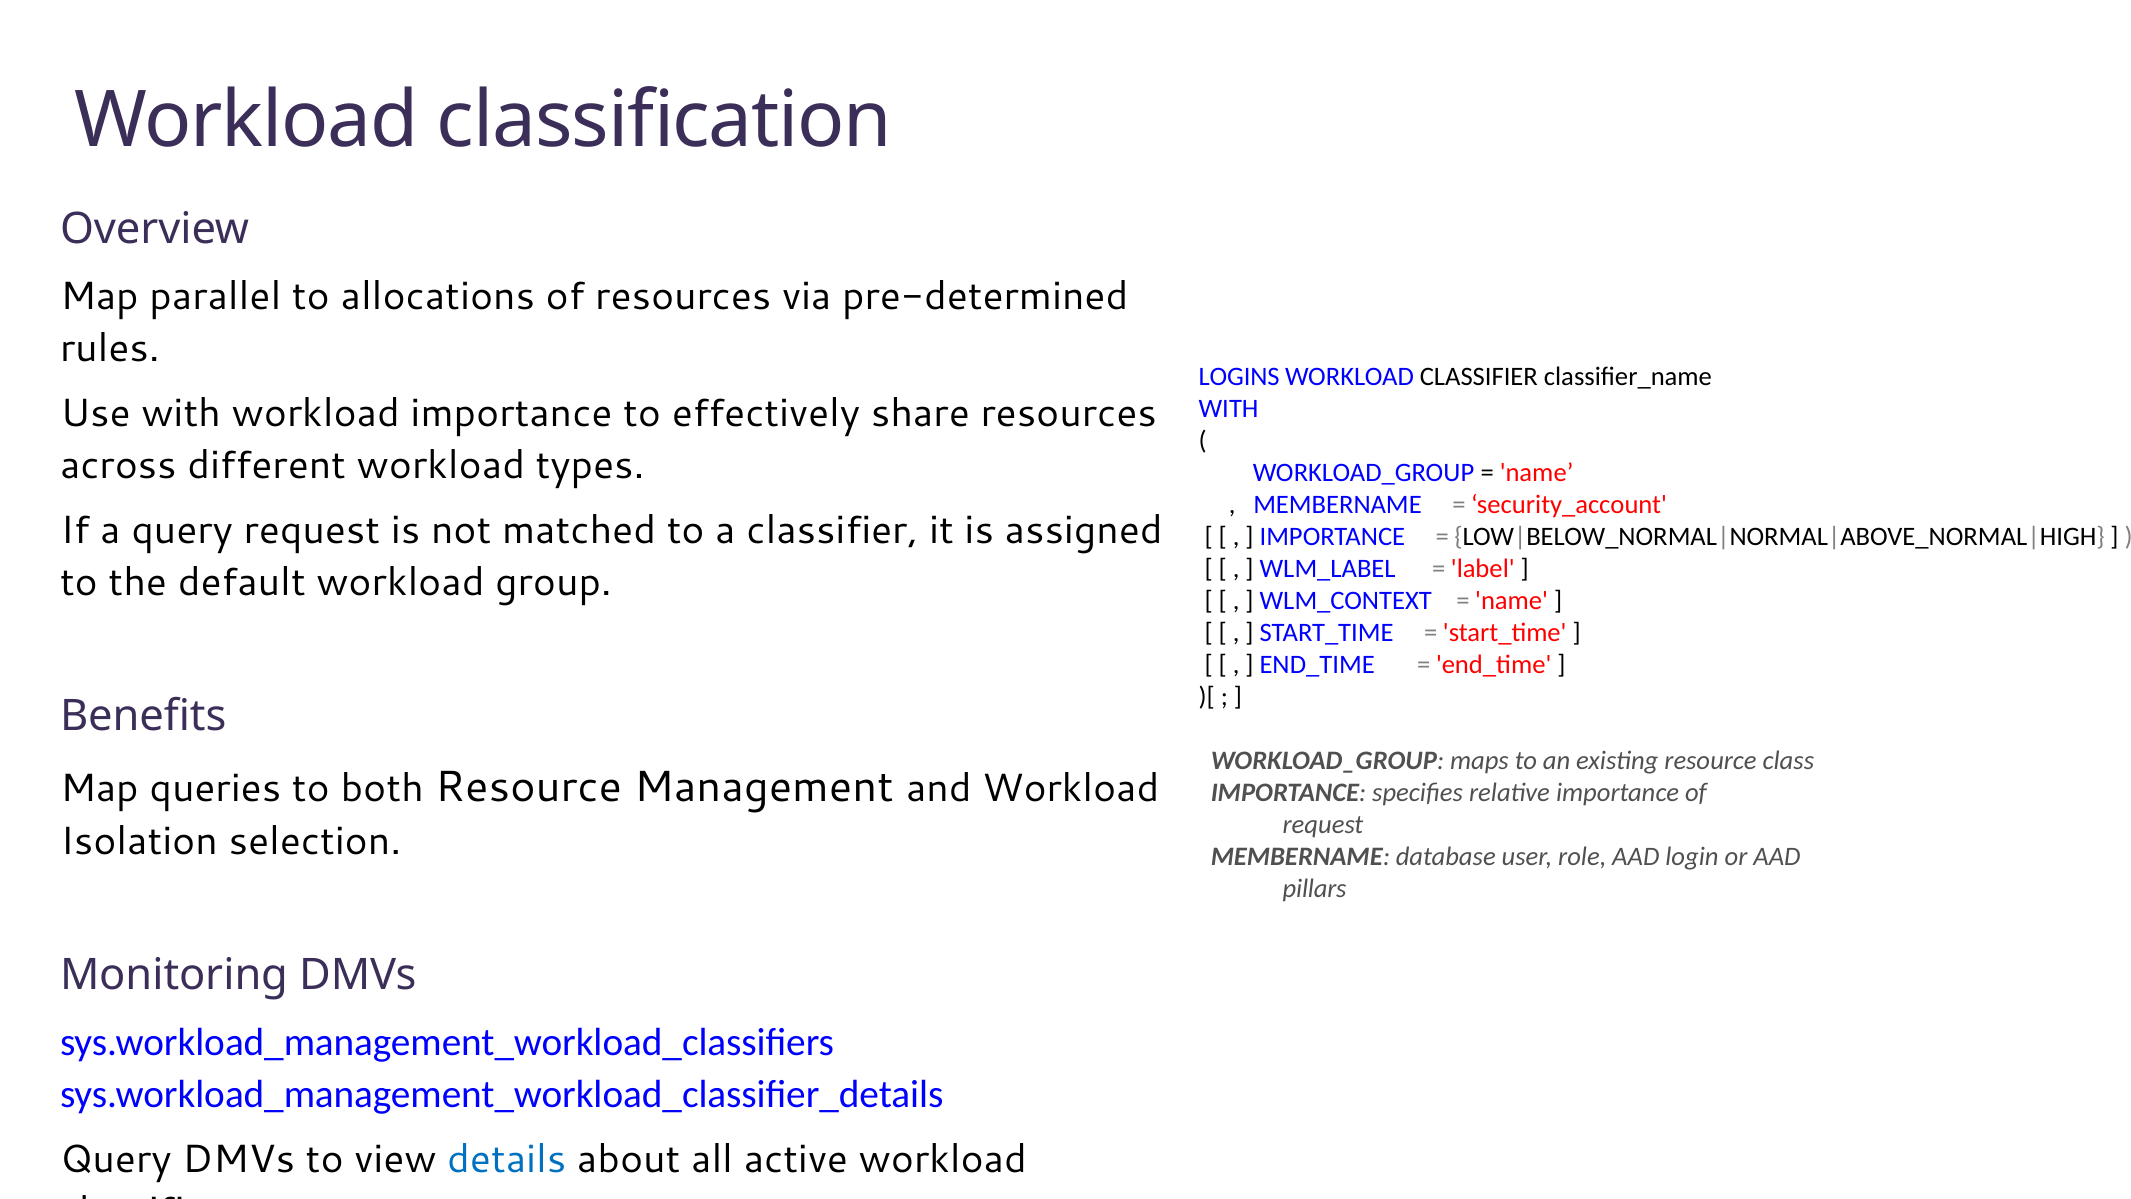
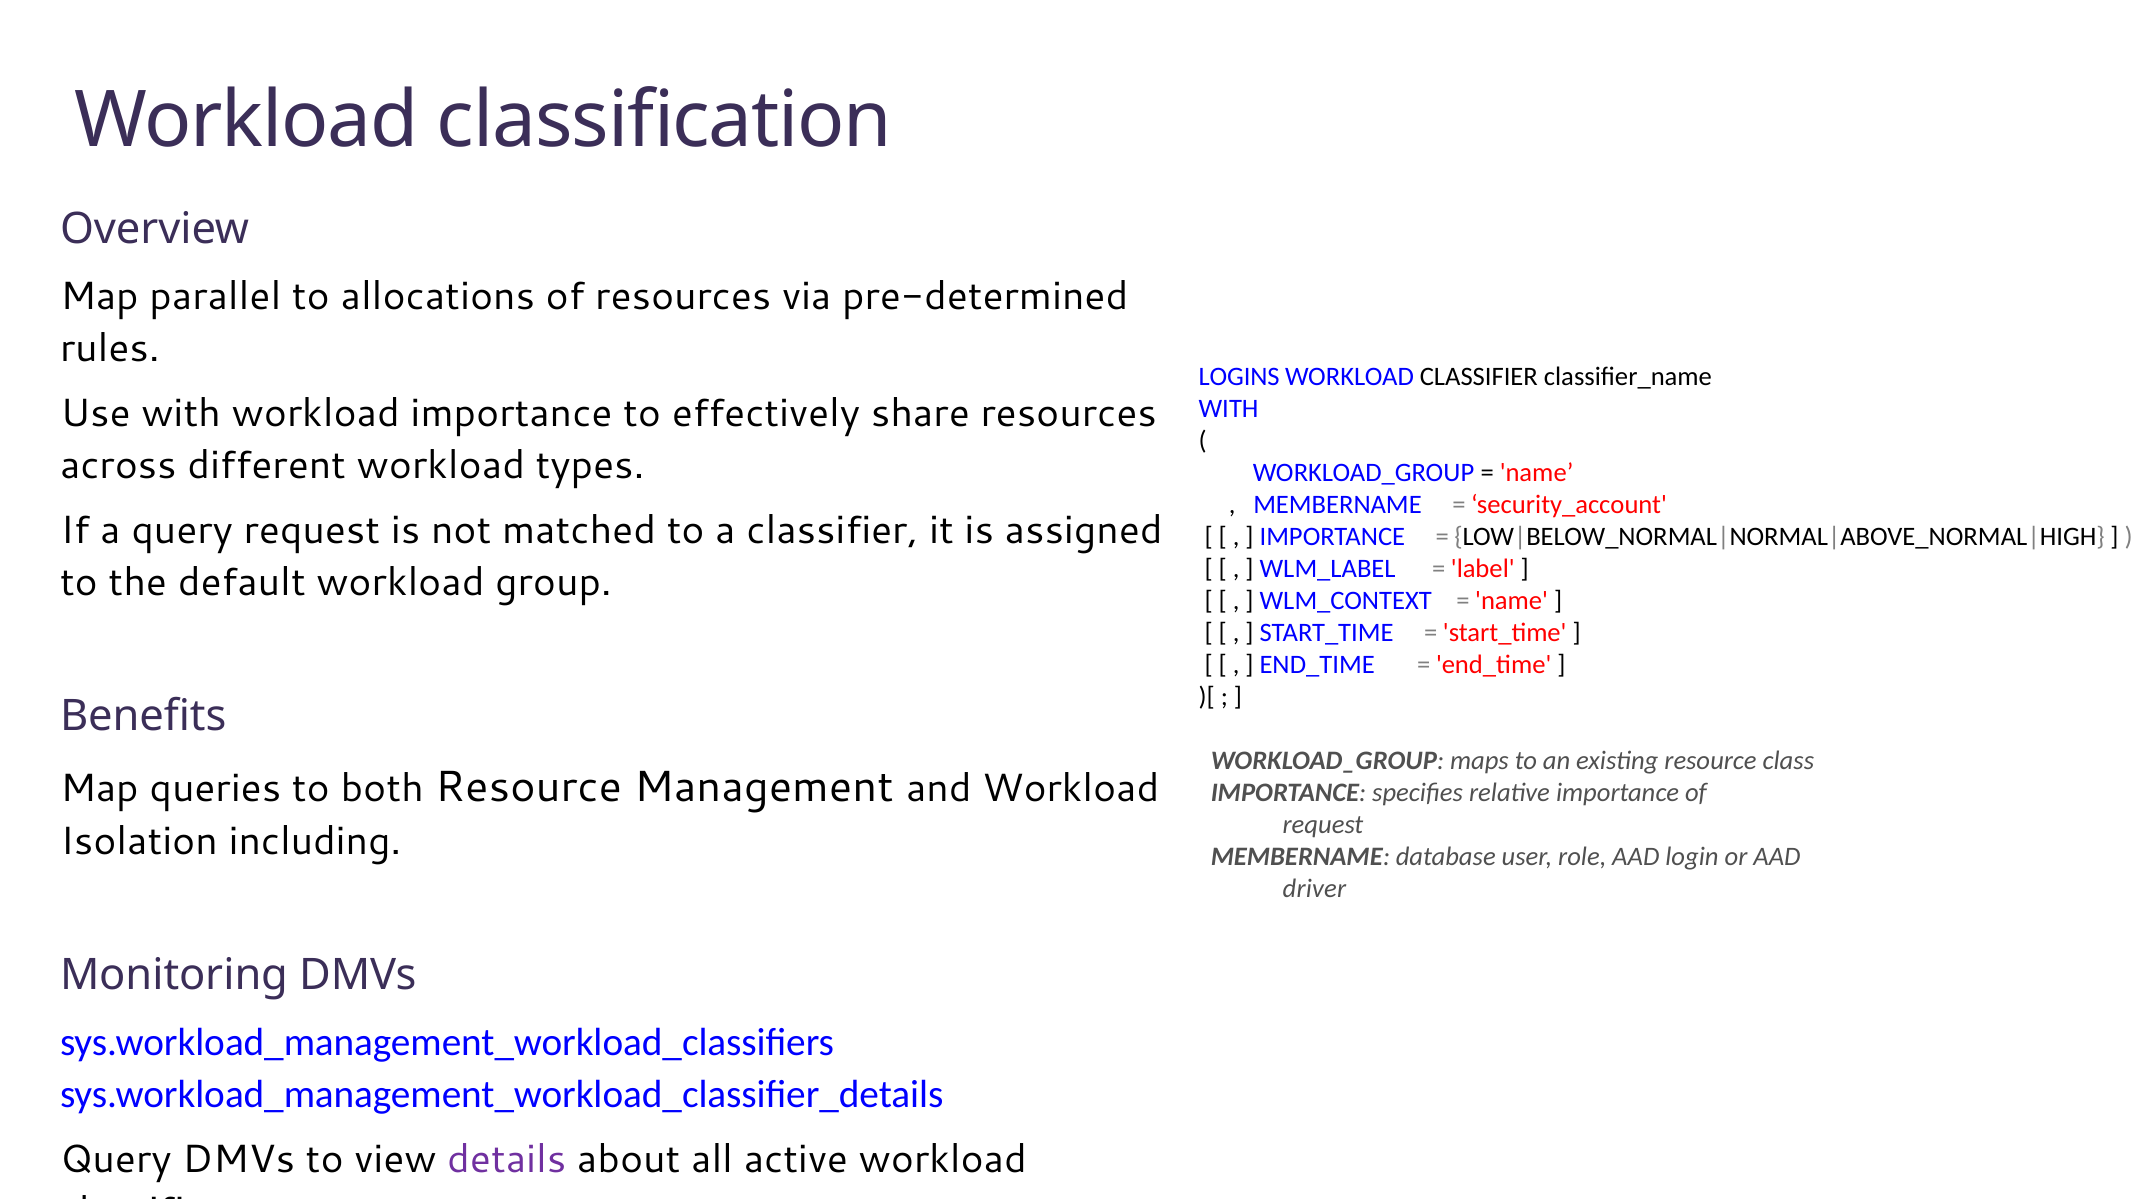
selection: selection -> including (315, 841)
pillars: pillars -> driver (1314, 888)
details colour: blue -> purple (507, 1160)
